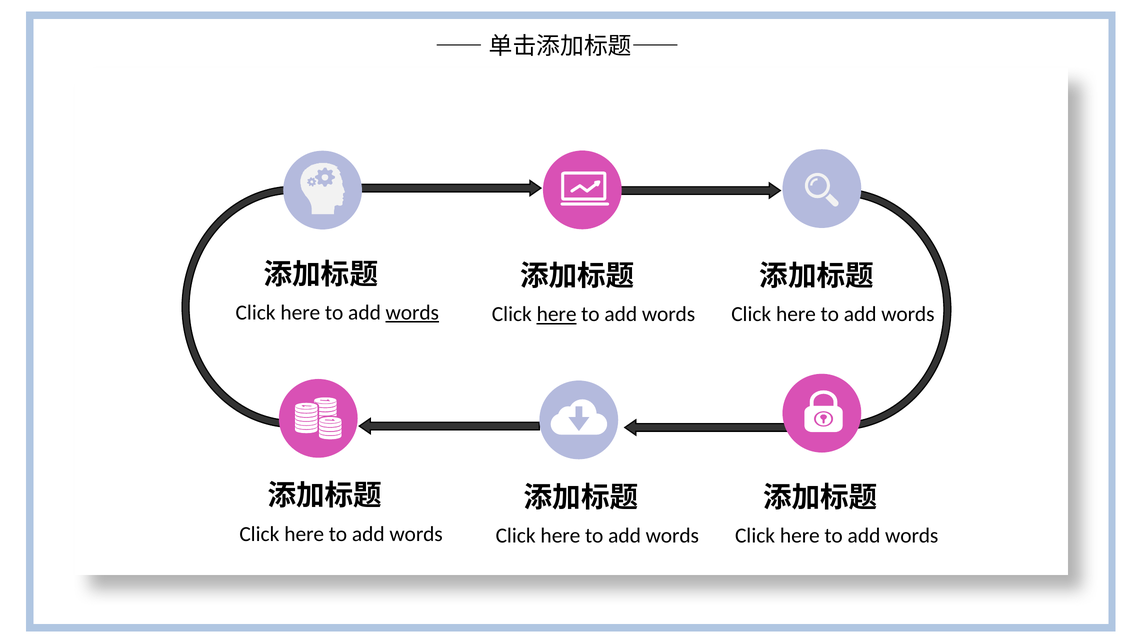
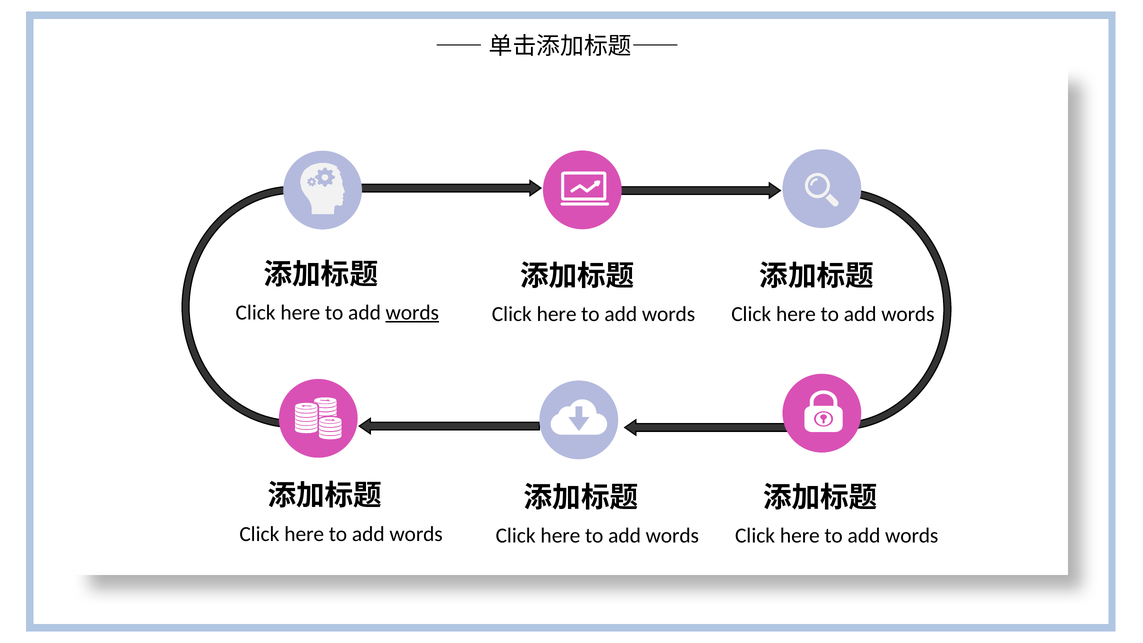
here underline: present -> none (557, 314)
